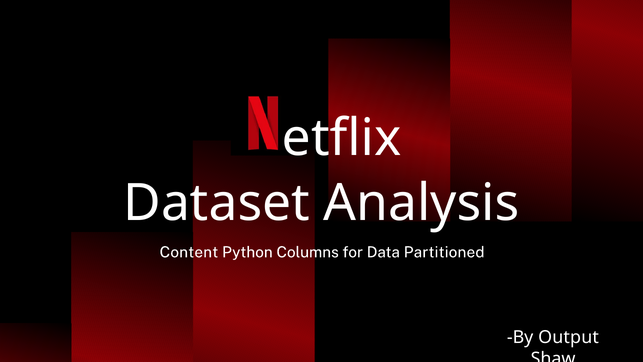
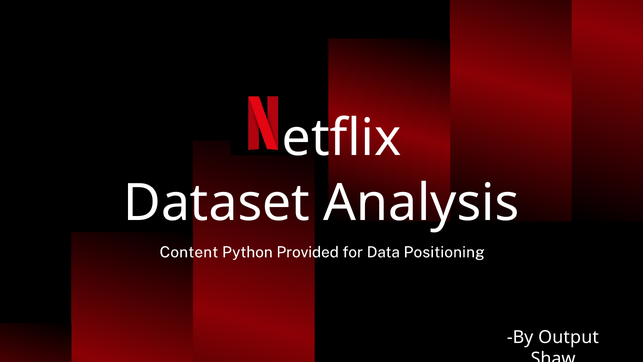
Columns: Columns -> Provided (308, 252)
Partitioned: Partitioned -> Positioning (444, 252)
